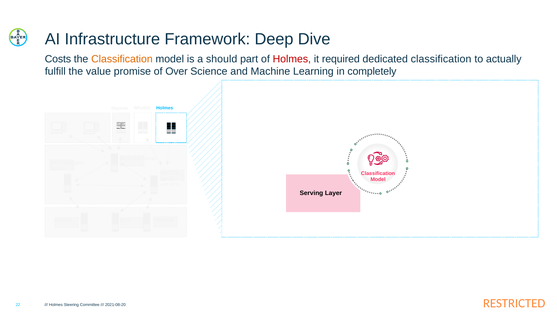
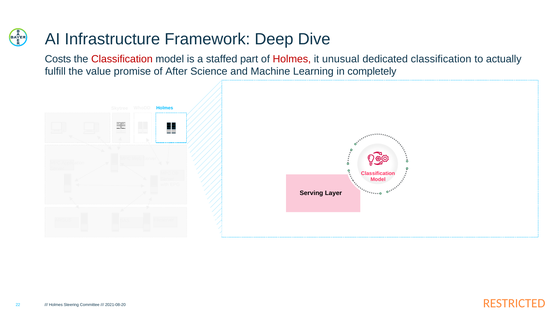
Classification colour: orange -> red (122, 59)
should: should -> staffed (222, 59)
required: required -> unusual (341, 59)
Over: Over -> After (176, 72)
